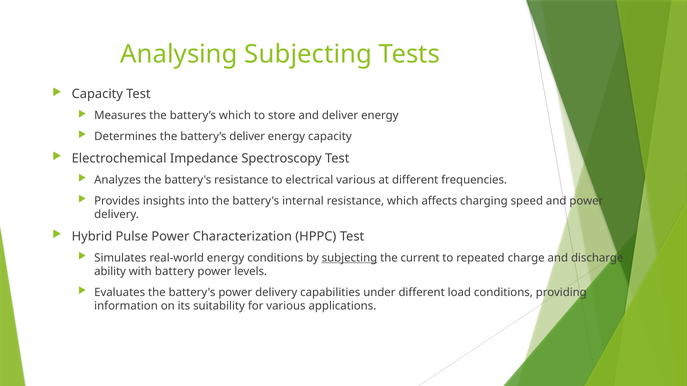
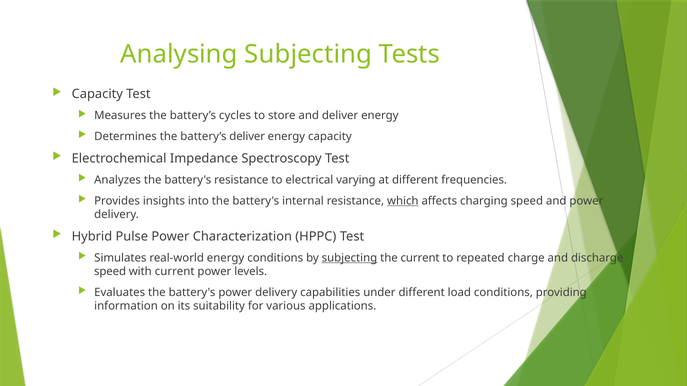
battery’s which: which -> cycles (235, 116)
electrical various: various -> varying (356, 180)
which underline: none -> present (403, 201)
ability: ability -> speed (110, 272)
with battery: battery -> current (175, 272)
